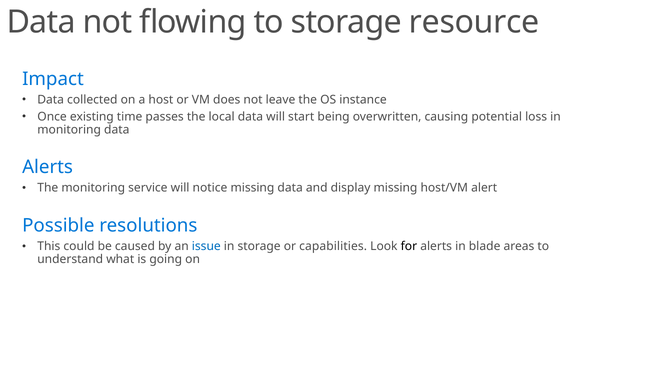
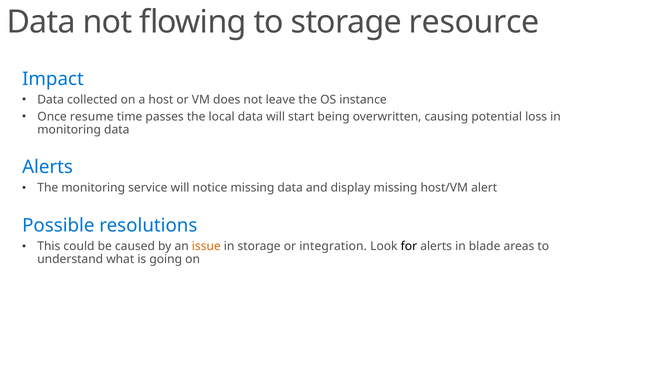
existing: existing -> resume (92, 117)
issue colour: blue -> orange (206, 246)
capabilities: capabilities -> integration (333, 246)
